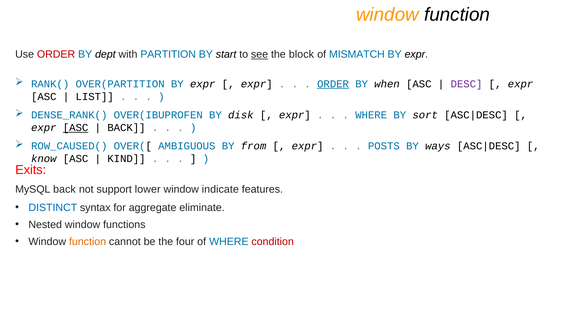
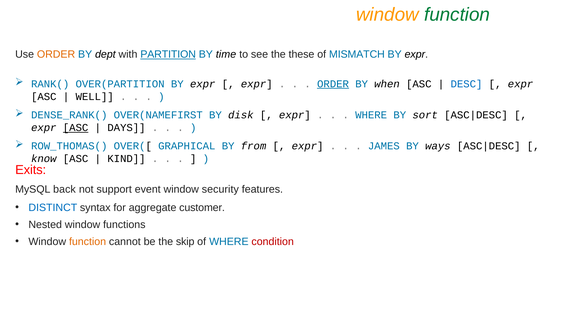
function colour: black -> green (457, 15)
ORDER colour: red -> orange (56, 54)
PARTITION underline: none -> present (168, 54)
start: start -> time (226, 54)
see underline: present -> none (260, 54)
block: block -> these (301, 54)
DESC colour: purple -> blue (466, 84)
LIST: LIST -> WELL (95, 97)
OVER(IBUPROFEN: OVER(IBUPROFEN -> OVER(NAMEFIRST (158, 115)
BACK: BACK -> DAYS (126, 128)
ROW_CAUSED(: ROW_CAUSED( -> ROW_THOMAS( (69, 146)
AMBIGUOUS: AMBIGUOUS -> GRAPHICAL (187, 146)
POSTS: POSTS -> JAMES (384, 146)
lower: lower -> event (148, 189)
indicate: indicate -> security (220, 189)
eliminate: eliminate -> customer (202, 208)
four: four -> skip (185, 242)
